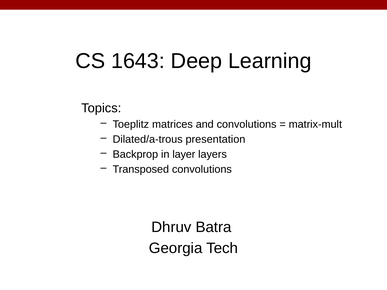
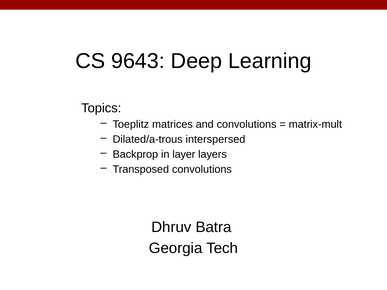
1643: 1643 -> 9643 (138, 61)
presentation: presentation -> interspersed (215, 139)
